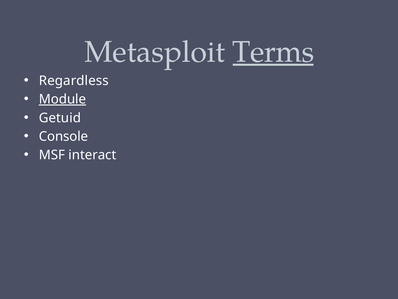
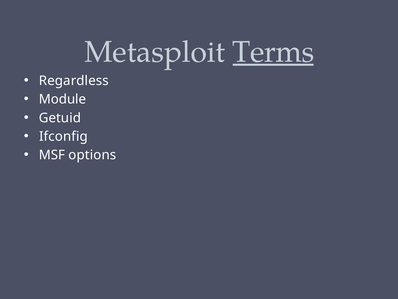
Module underline: present -> none (62, 99)
Console: Console -> Ifconfig (63, 136)
interact: interact -> options (92, 155)
